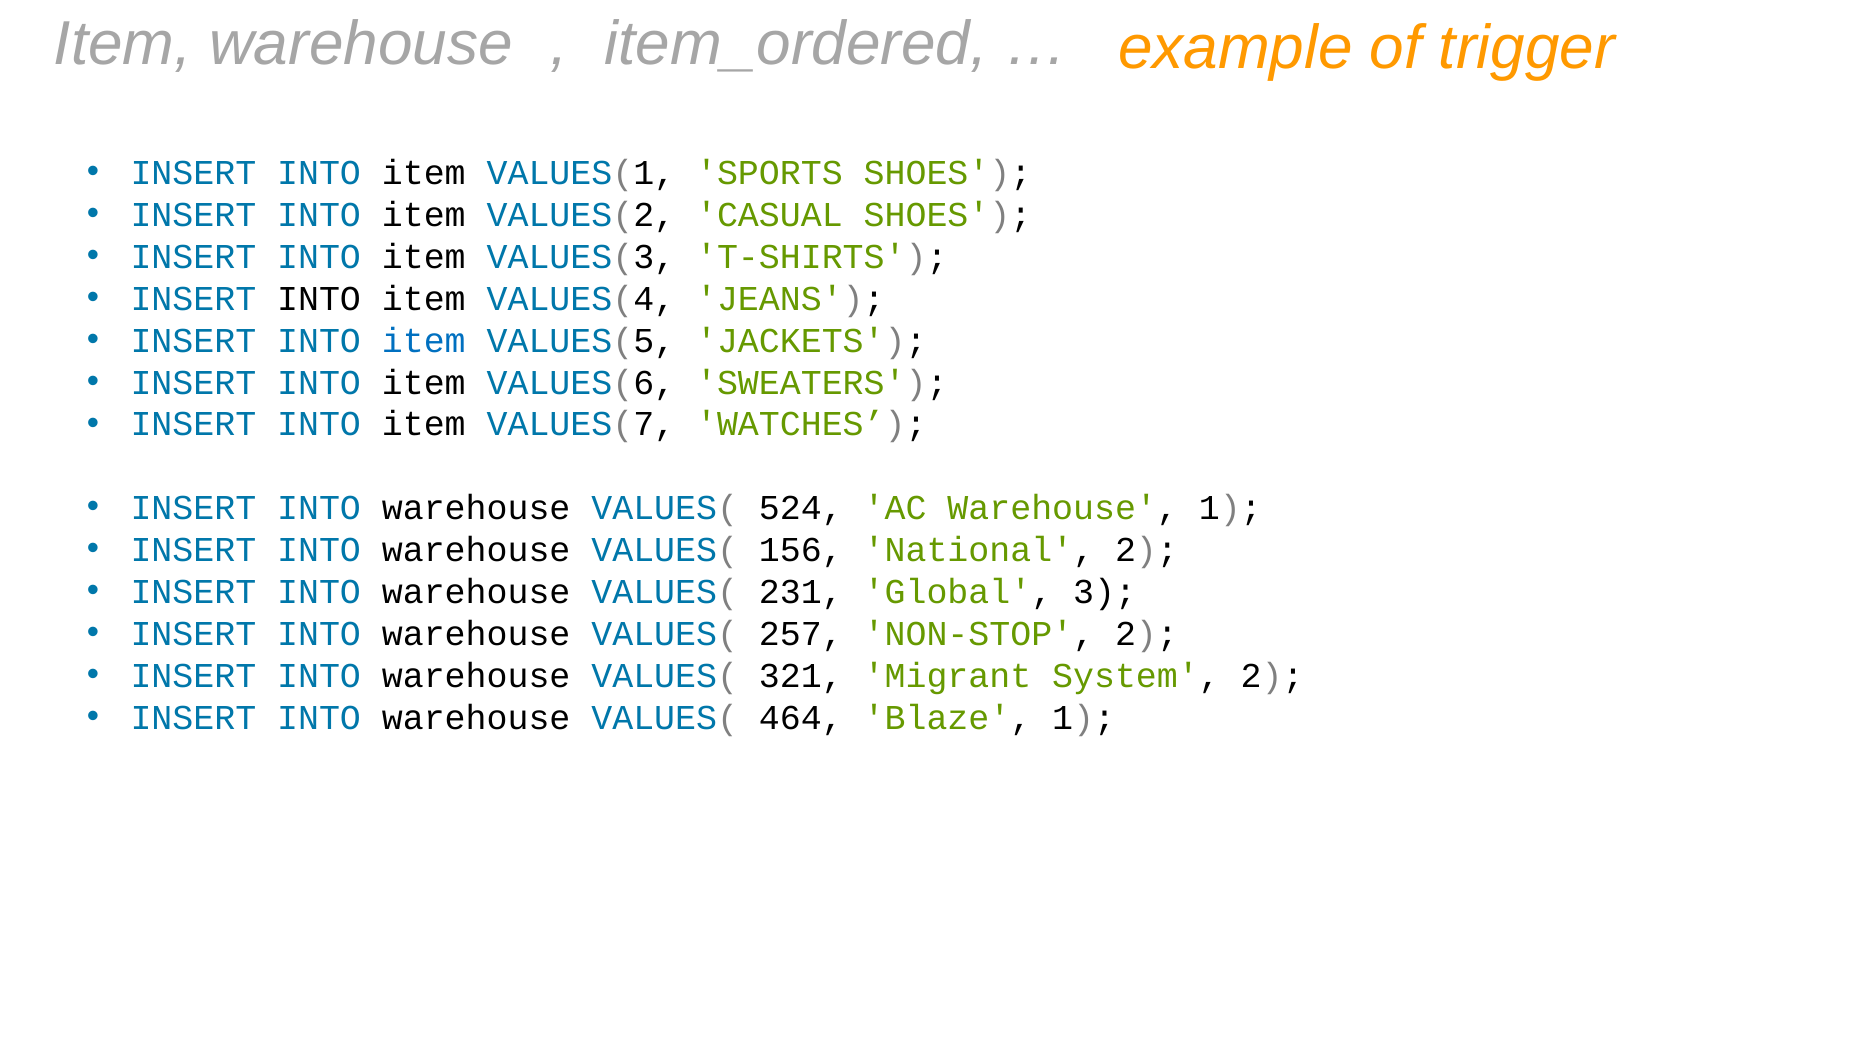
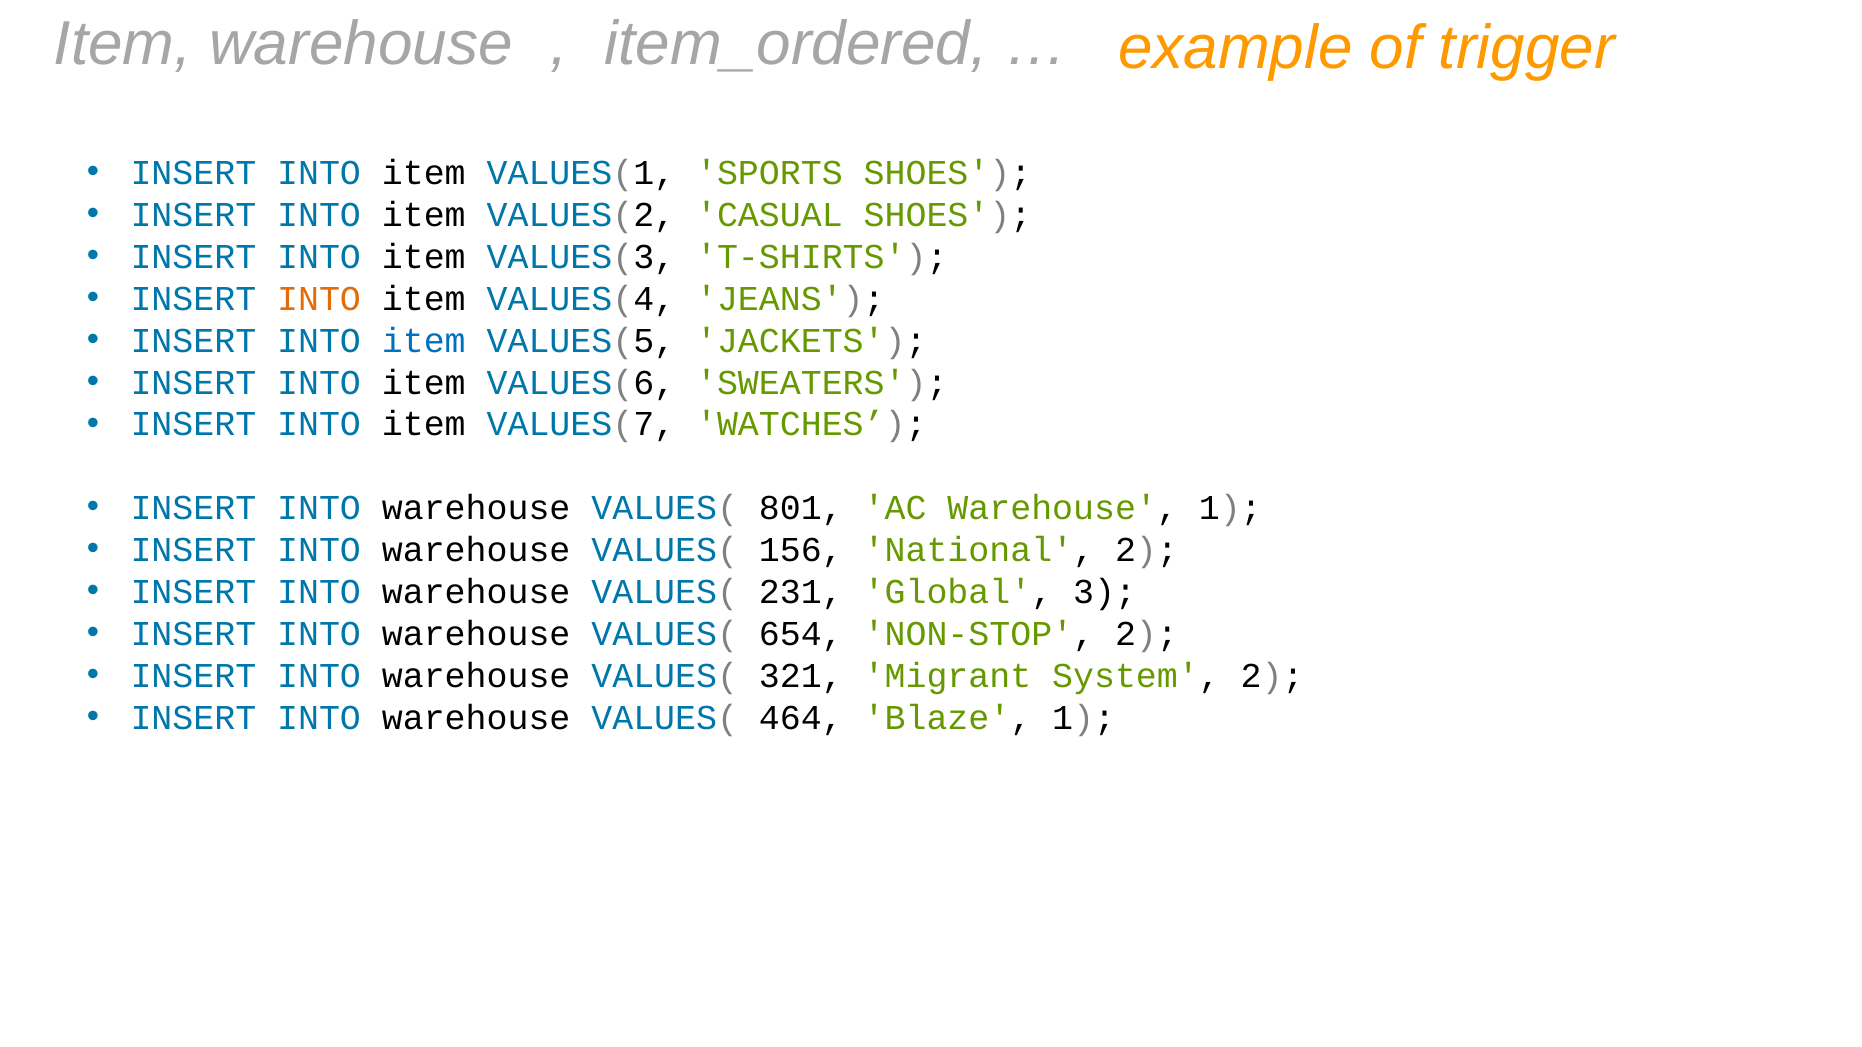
INTO colour: black -> orange (319, 299)
524: 524 -> 801 (801, 508)
257: 257 -> 654 (801, 634)
